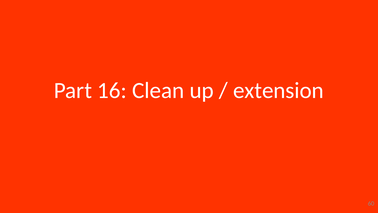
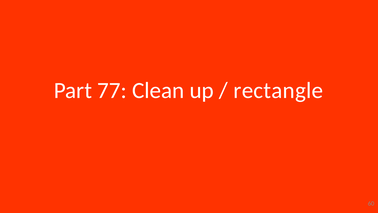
16: 16 -> 77 (112, 90)
extension: extension -> rectangle (278, 90)
